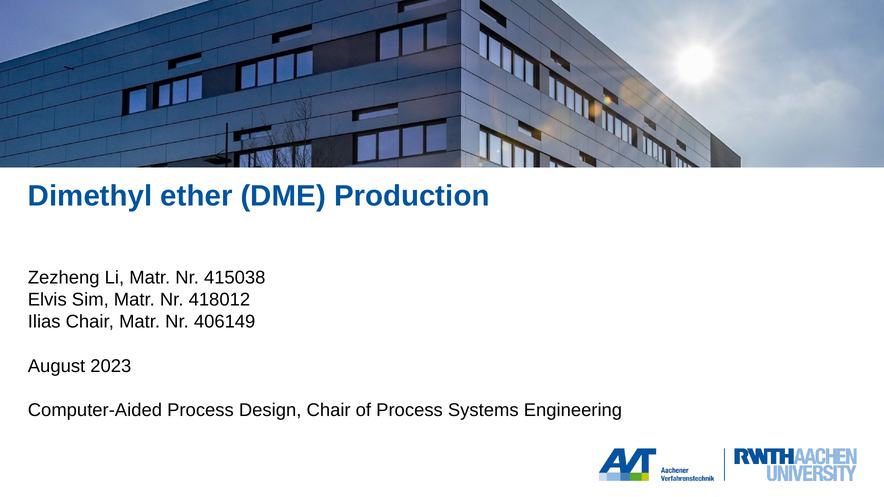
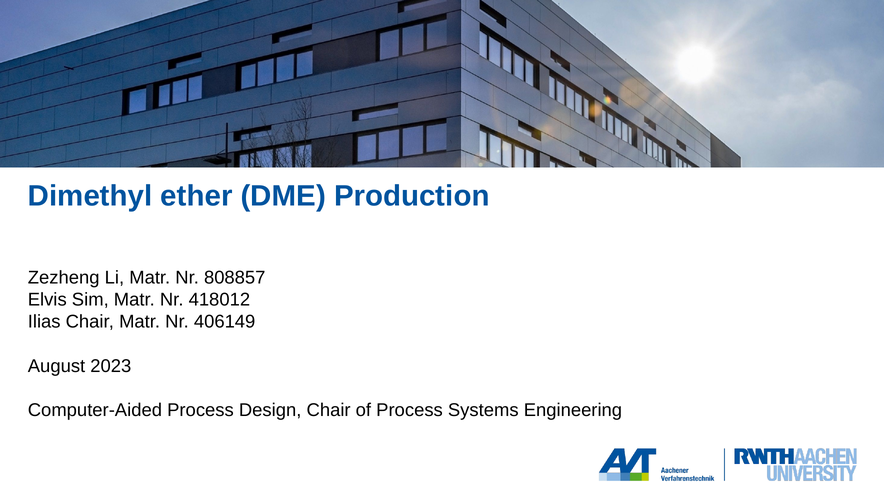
415038: 415038 -> 808857 (235, 278)
